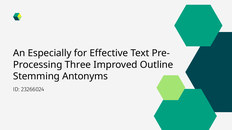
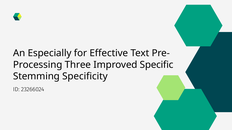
Outline: Outline -> Specific (157, 65)
Antonyms: Antonyms -> Specificity (85, 77)
